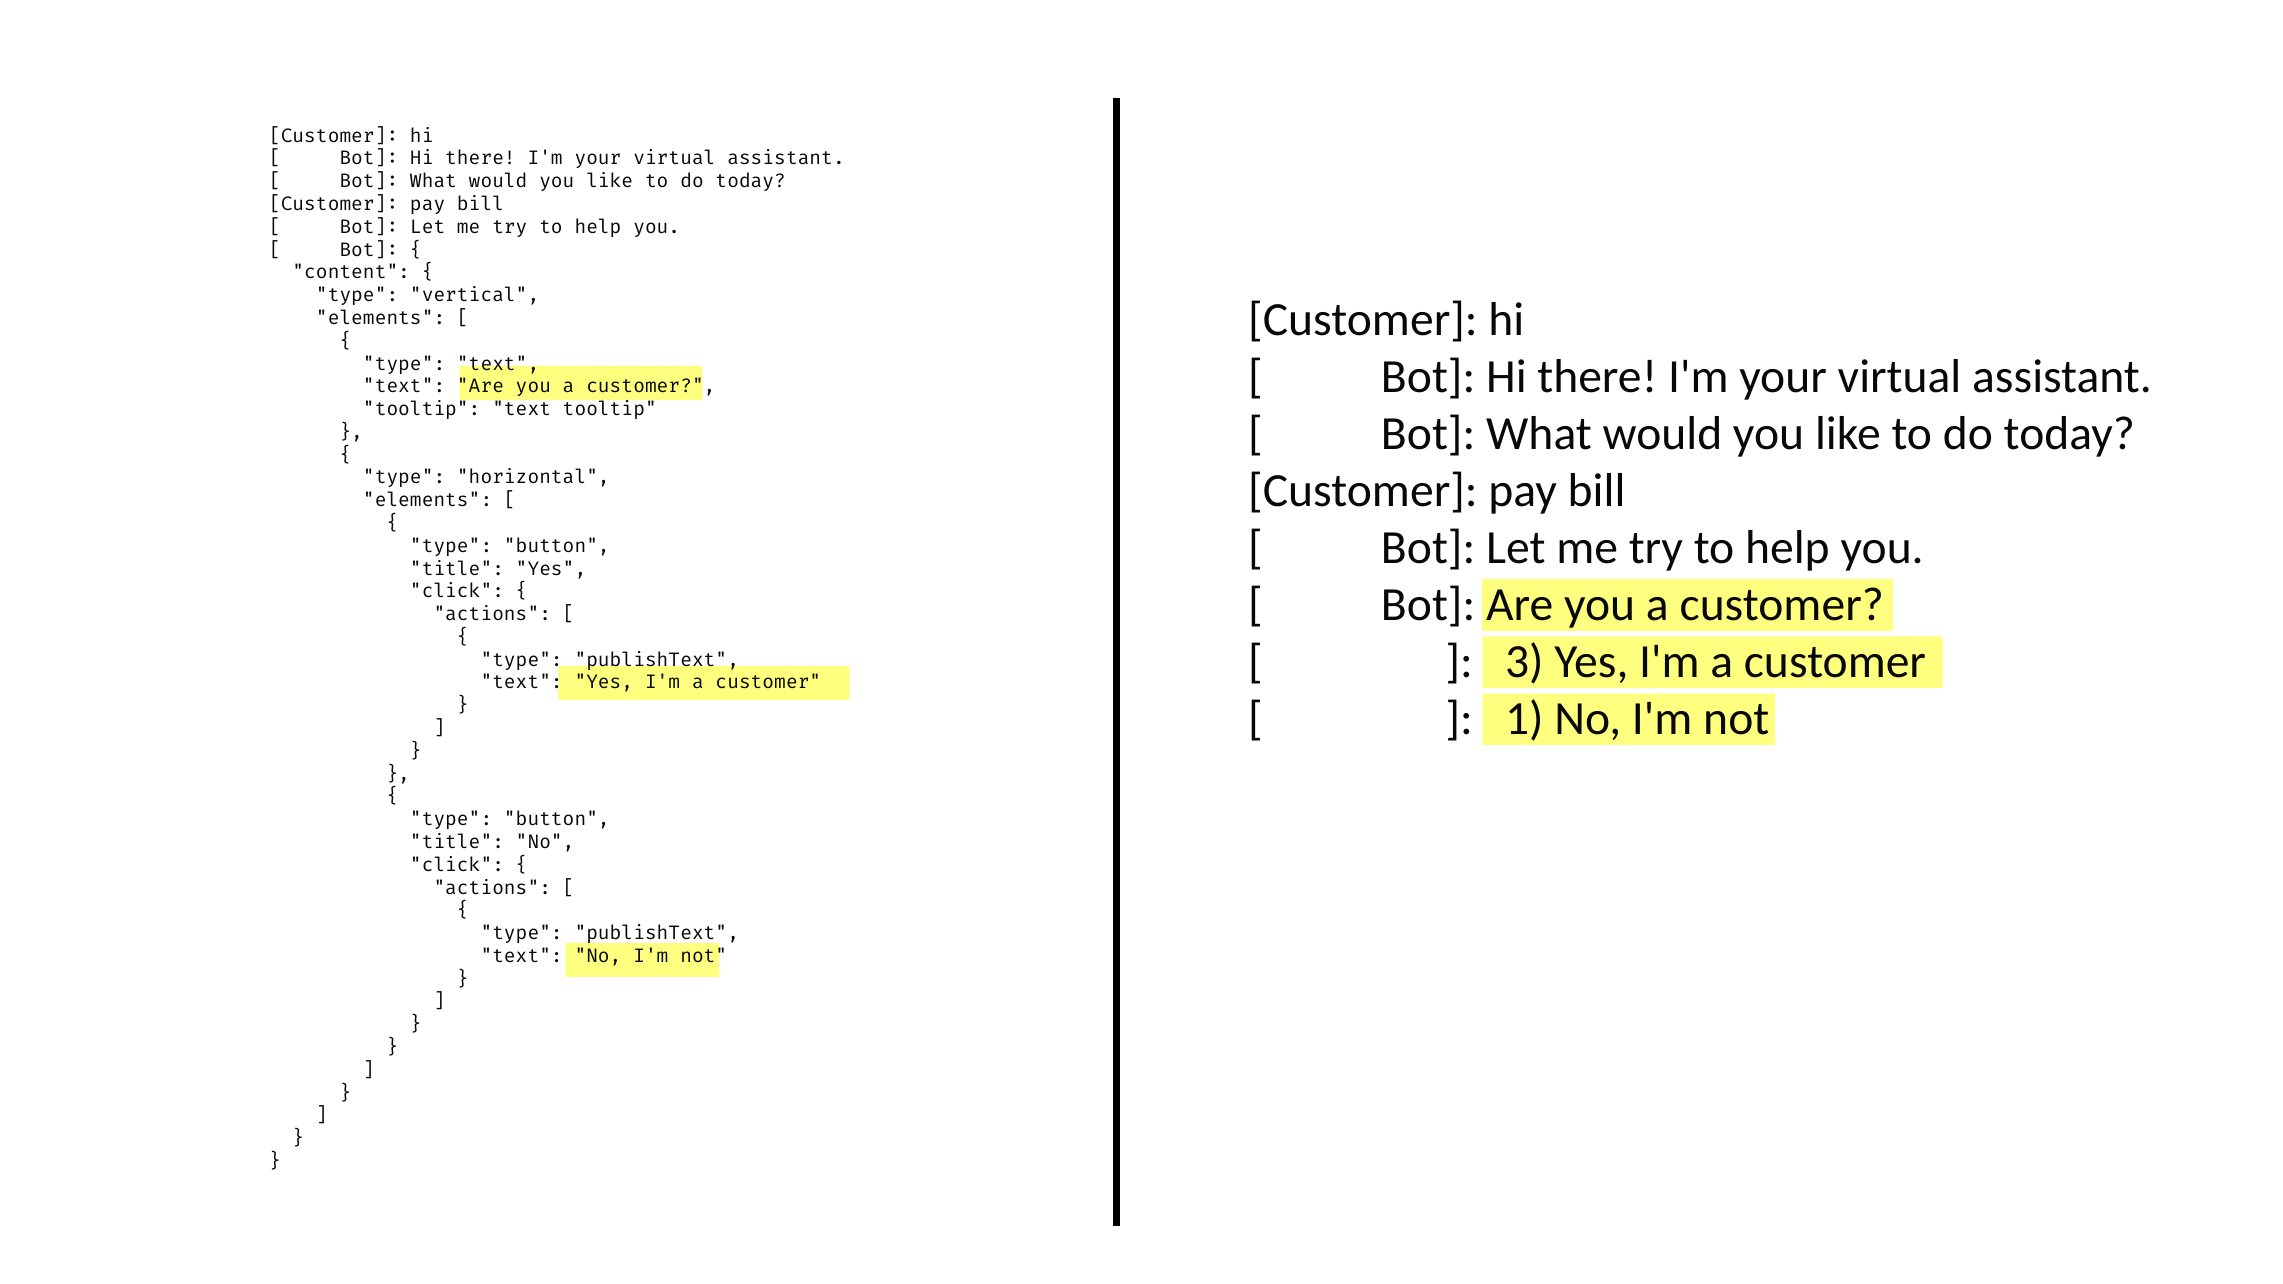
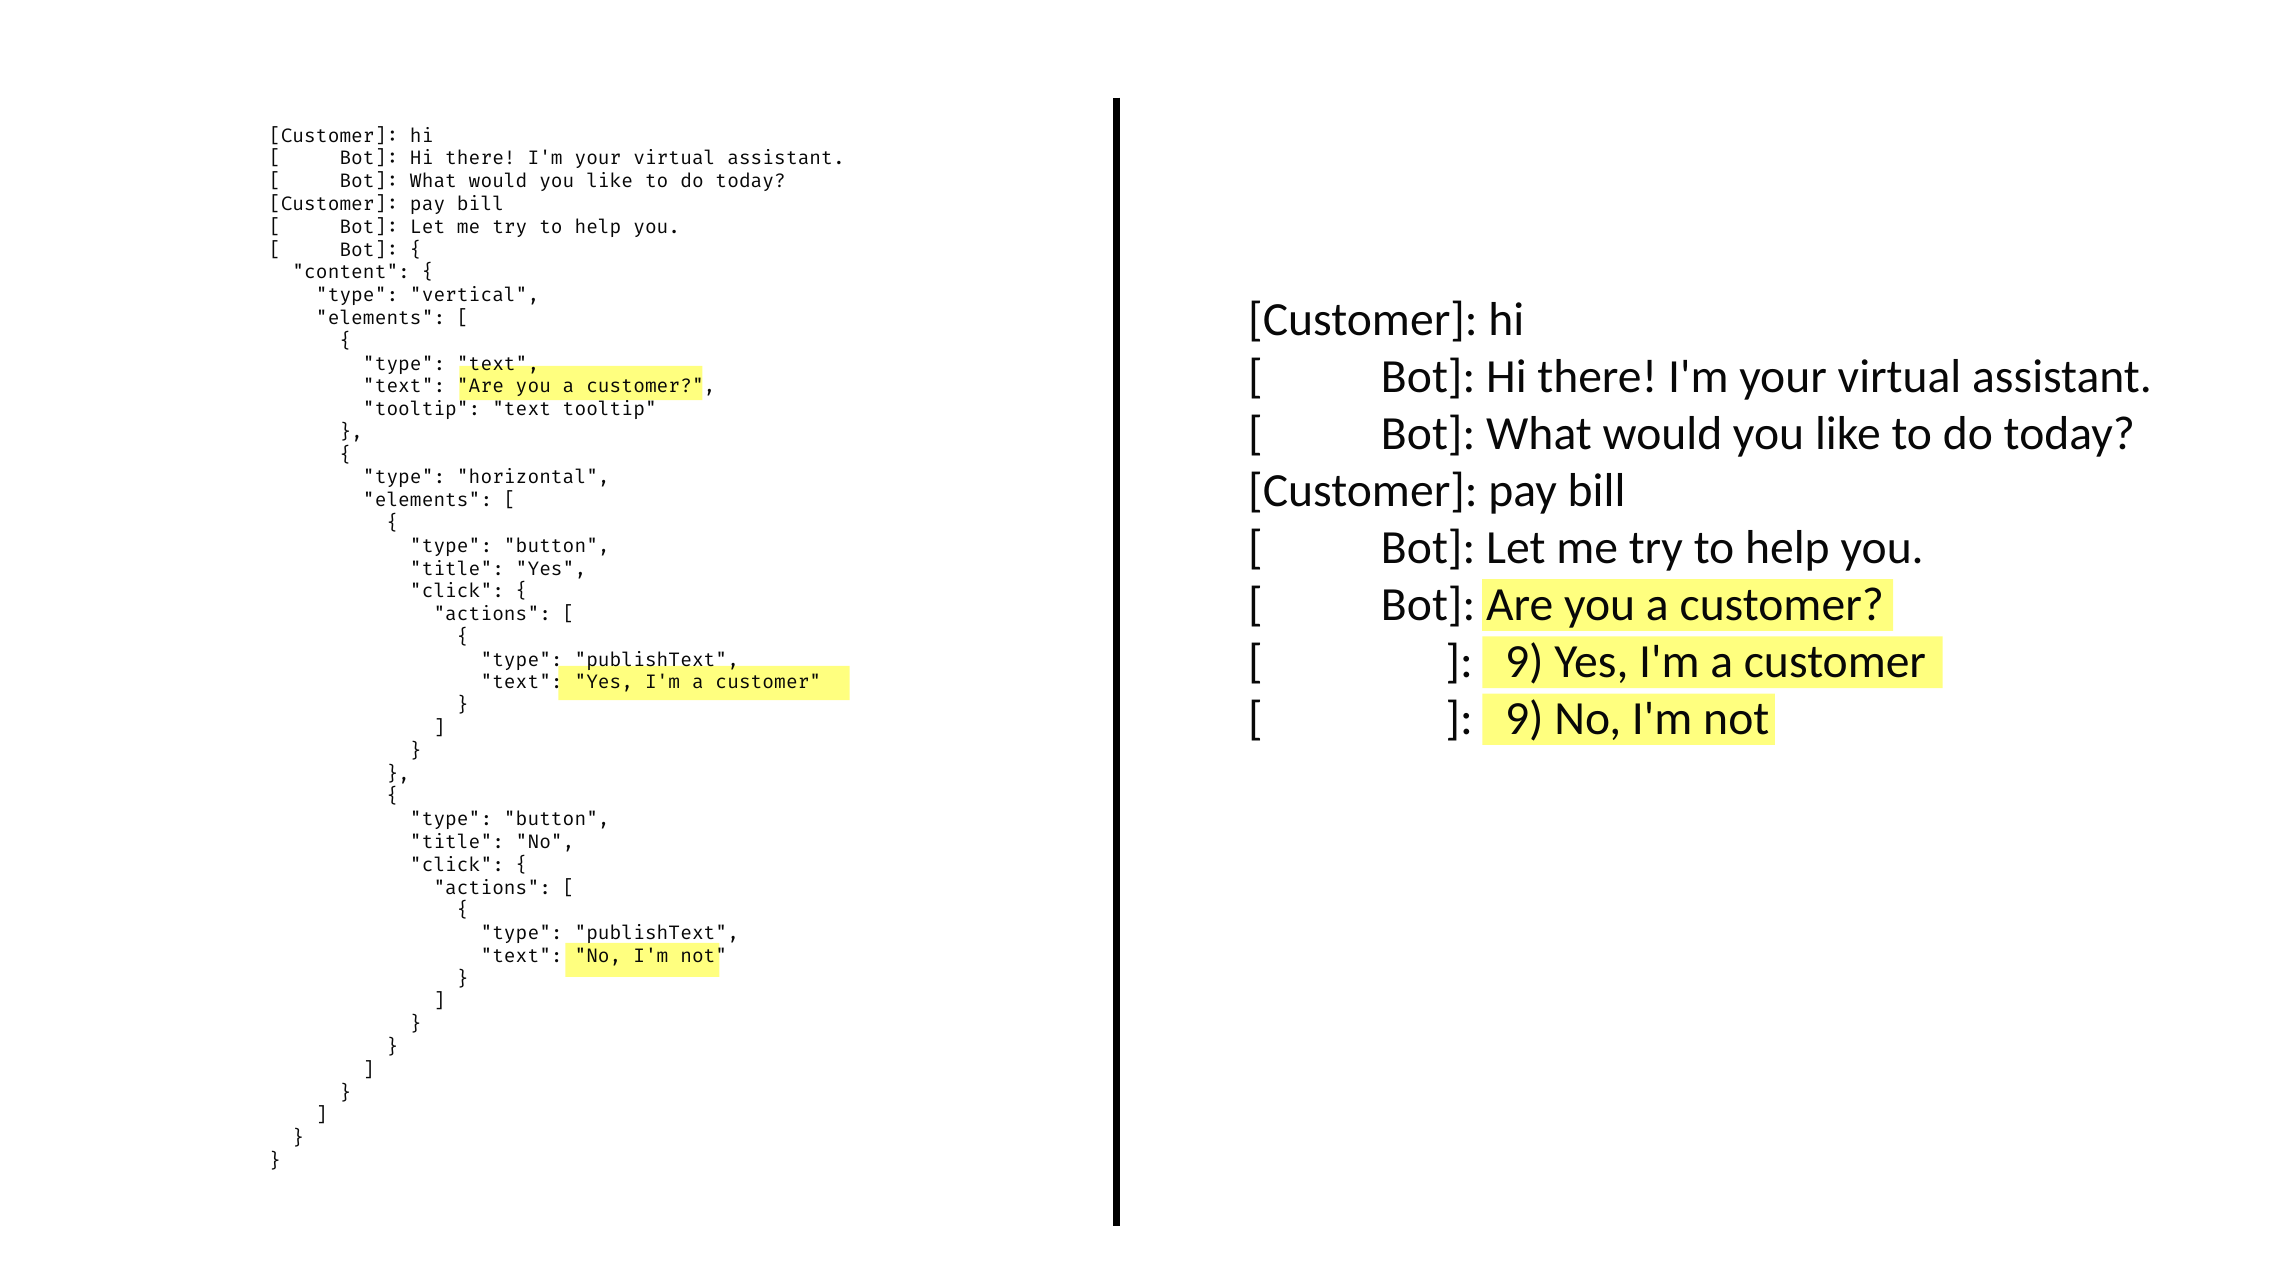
3: 3 -> 9 (1524, 662)
1: 1 -> 9 (1524, 719)
